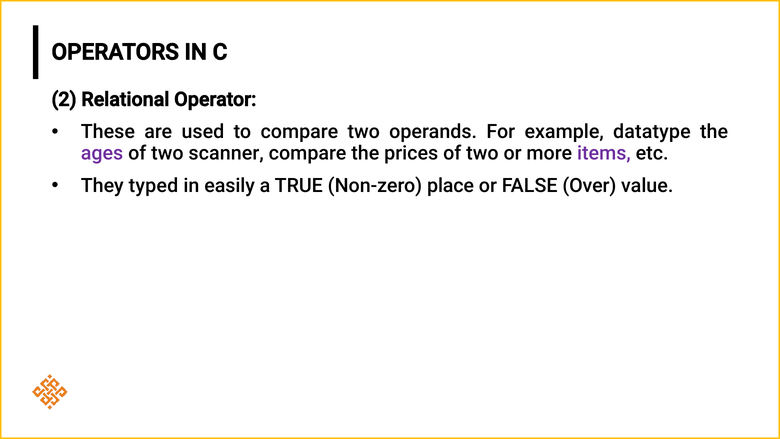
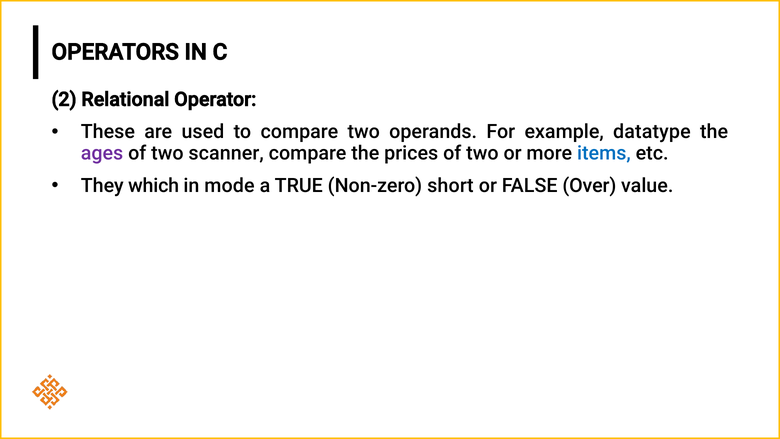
items colour: purple -> blue (604, 153)
typed: typed -> which (154, 186)
easily: easily -> mode (229, 186)
place: place -> short (450, 186)
